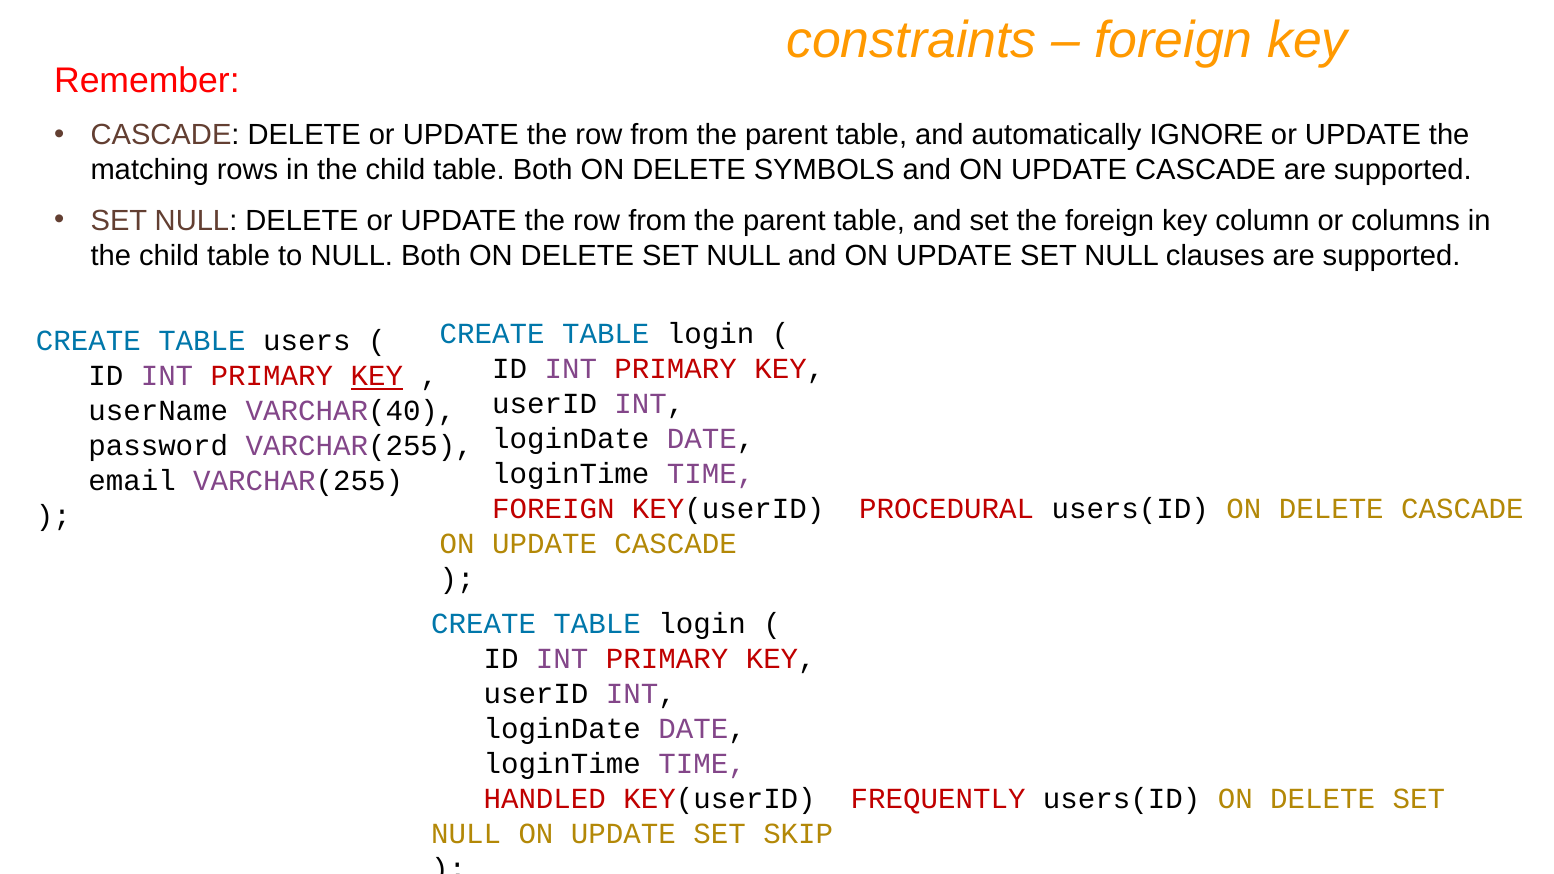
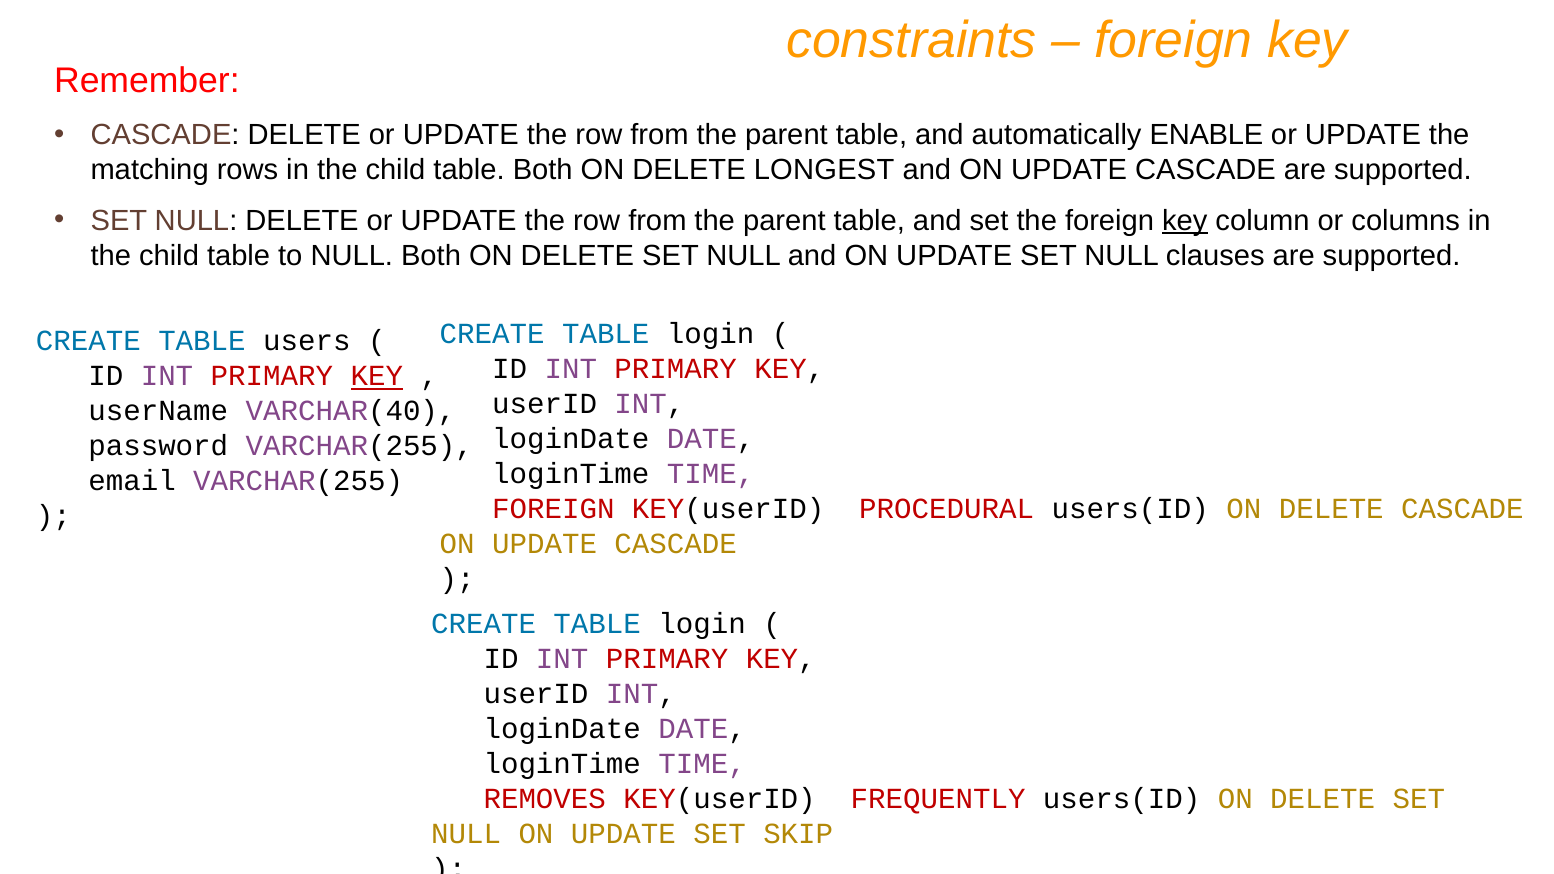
IGNORE: IGNORE -> ENABLE (1206, 135)
SYMBOLS: SYMBOLS -> LONGEST (824, 170)
key underline: none -> present (1185, 220)
HANDLED: HANDLED -> REMOVES (545, 799)
